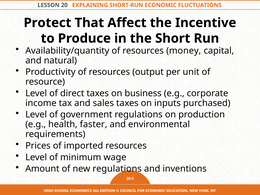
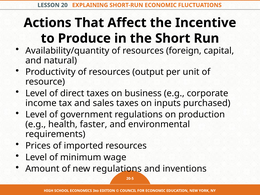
Protect: Protect -> Actions (48, 23)
money: money -> foreign (184, 51)
